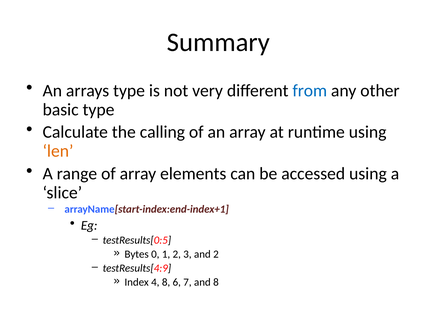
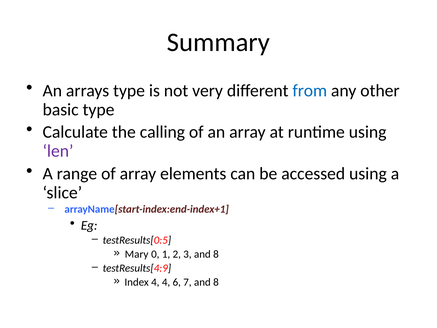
len colour: orange -> purple (58, 151)
Bytes: Bytes -> Mary (137, 254)
3 and 2: 2 -> 8 (216, 254)
4 8: 8 -> 4 (166, 282)
